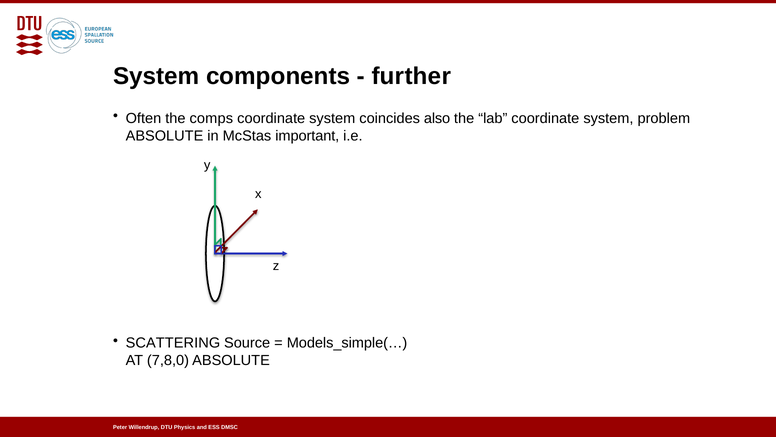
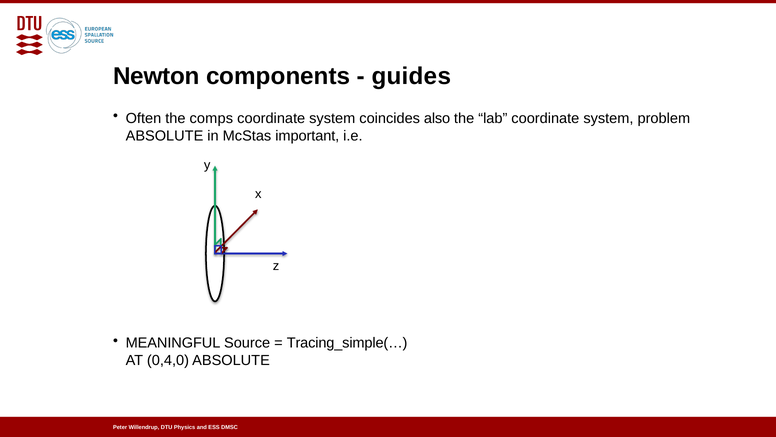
System: System -> Newton (156, 76)
further: further -> guides (411, 76)
SCATTERING: SCATTERING -> MEANINGFUL (173, 343)
Models_simple(…: Models_simple(… -> Tracing_simple(… (347, 343)
7,8,0: 7,8,0 -> 0,4,0 (168, 361)
